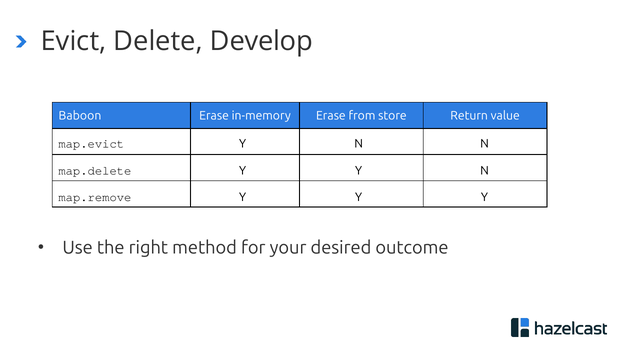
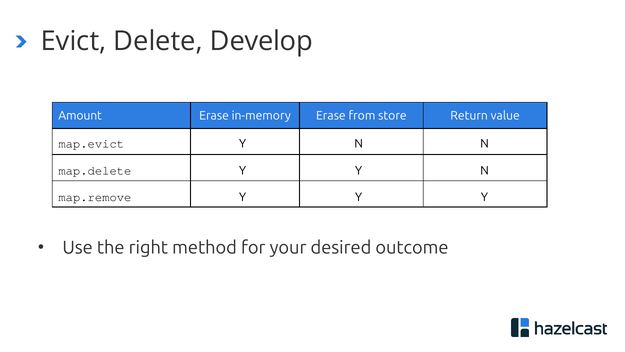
Baboon: Baboon -> Amount (80, 116)
